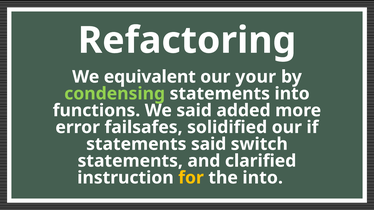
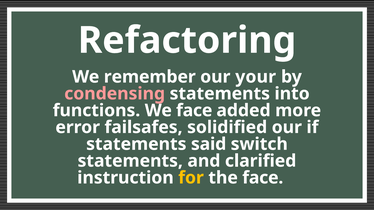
equivalent: equivalent -> remember (150, 77)
condensing colour: light green -> pink (115, 94)
We said: said -> face (194, 111)
the into: into -> face (263, 178)
